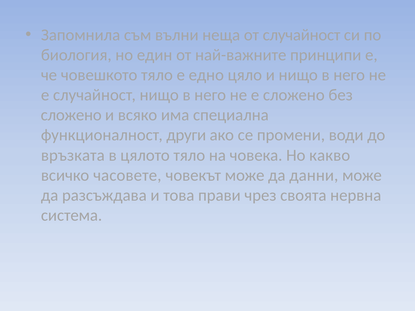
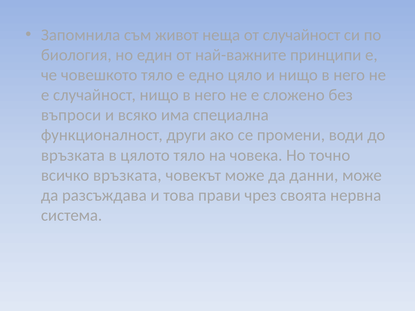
вълни: вълни -> живот (177, 35)
сложено: сложено -> въпроси (71, 115)
какво: какво -> точно (330, 155)
всичко часовете: часовете -> връзката (127, 175)
